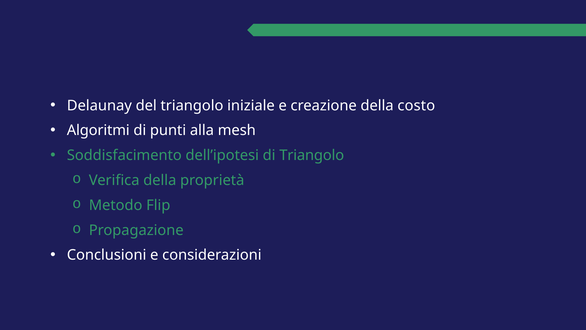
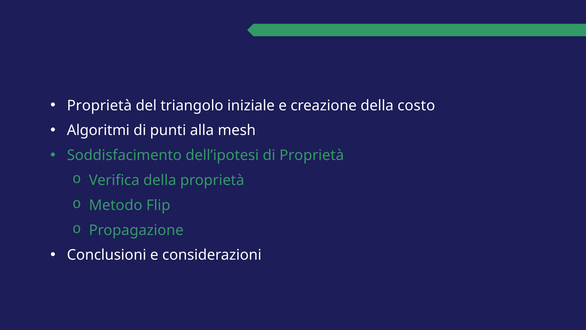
Delaunay: Delaunay -> Proprietà (99, 105)
di Triangolo: Triangolo -> Proprietà (312, 155)
